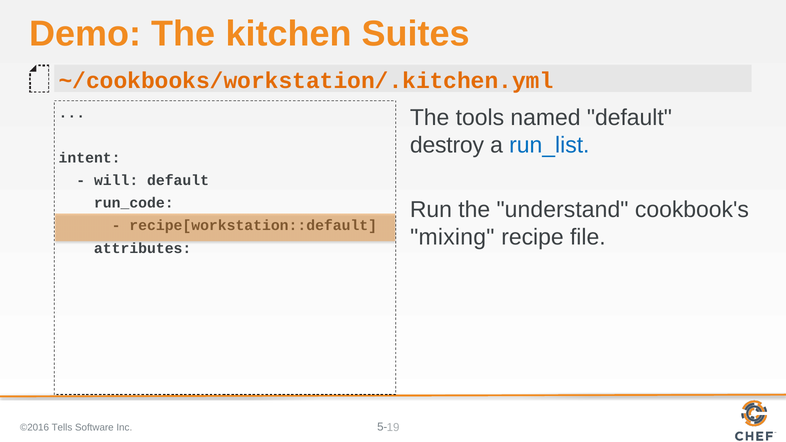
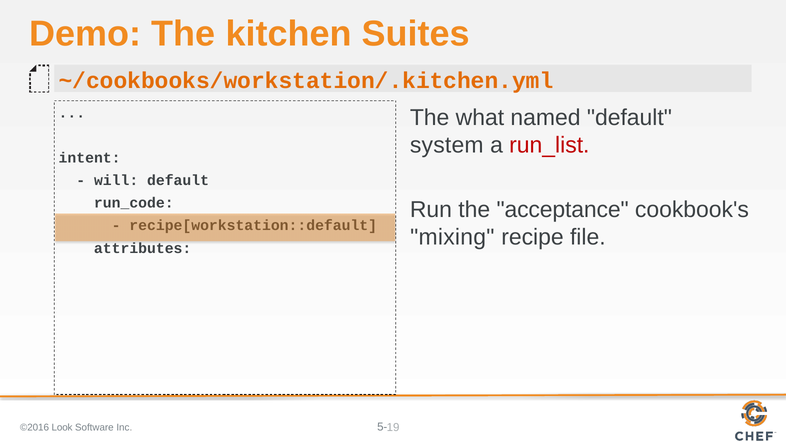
tools: tools -> what (480, 118)
destroy: destroy -> system (447, 145)
run_list colour: blue -> red (549, 145)
understand: understand -> acceptance (563, 210)
Tells: Tells -> Look (62, 428)
